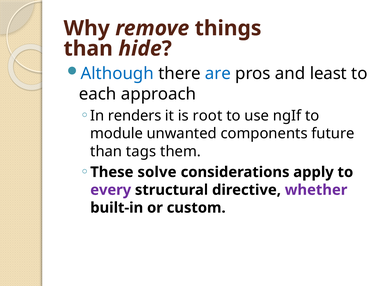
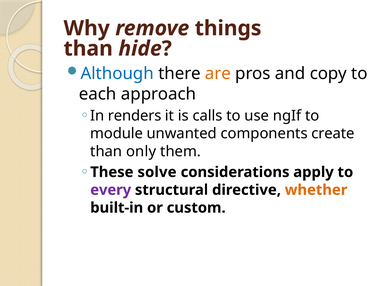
are colour: blue -> orange (218, 74)
least: least -> copy (328, 74)
root: root -> calls (208, 116)
future: future -> create (333, 133)
tags: tags -> only (141, 151)
whether colour: purple -> orange (316, 190)
